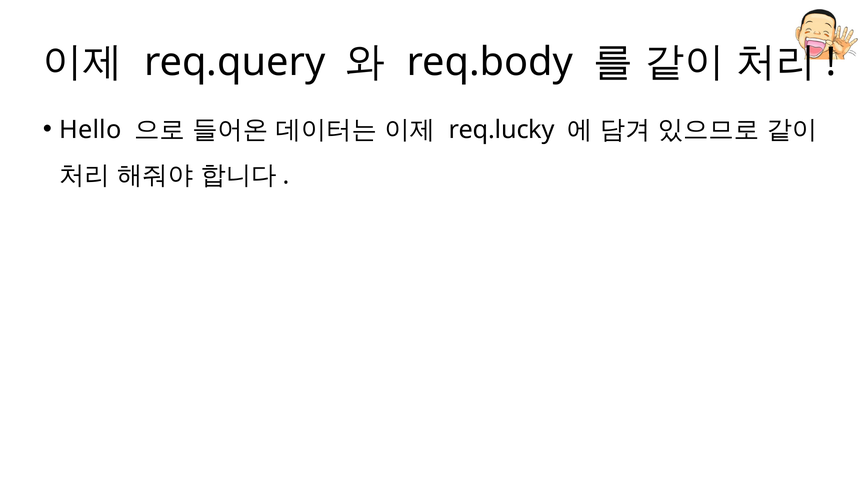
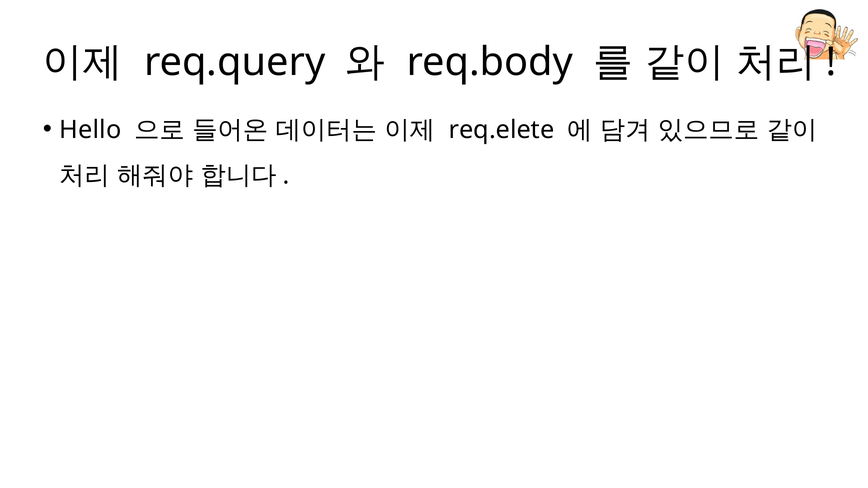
req.lucky: req.lucky -> req.elete (502, 130)
